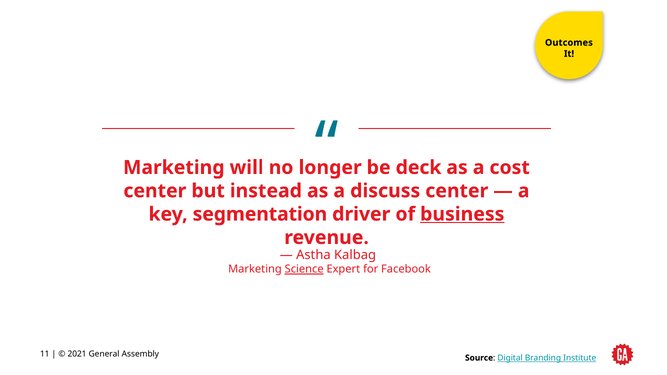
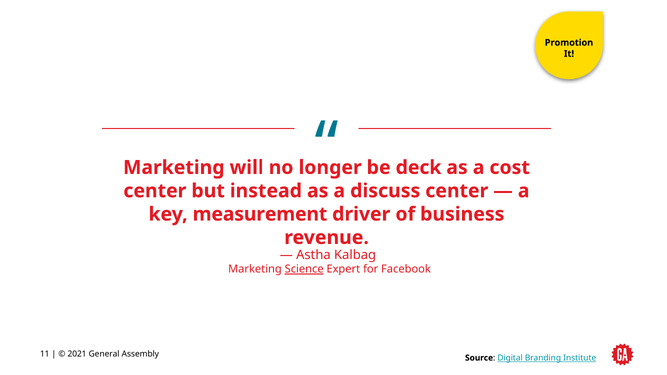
Outcomes: Outcomes -> Promotion (569, 43)
segmentation: segmentation -> measurement (260, 214)
business underline: present -> none (462, 214)
